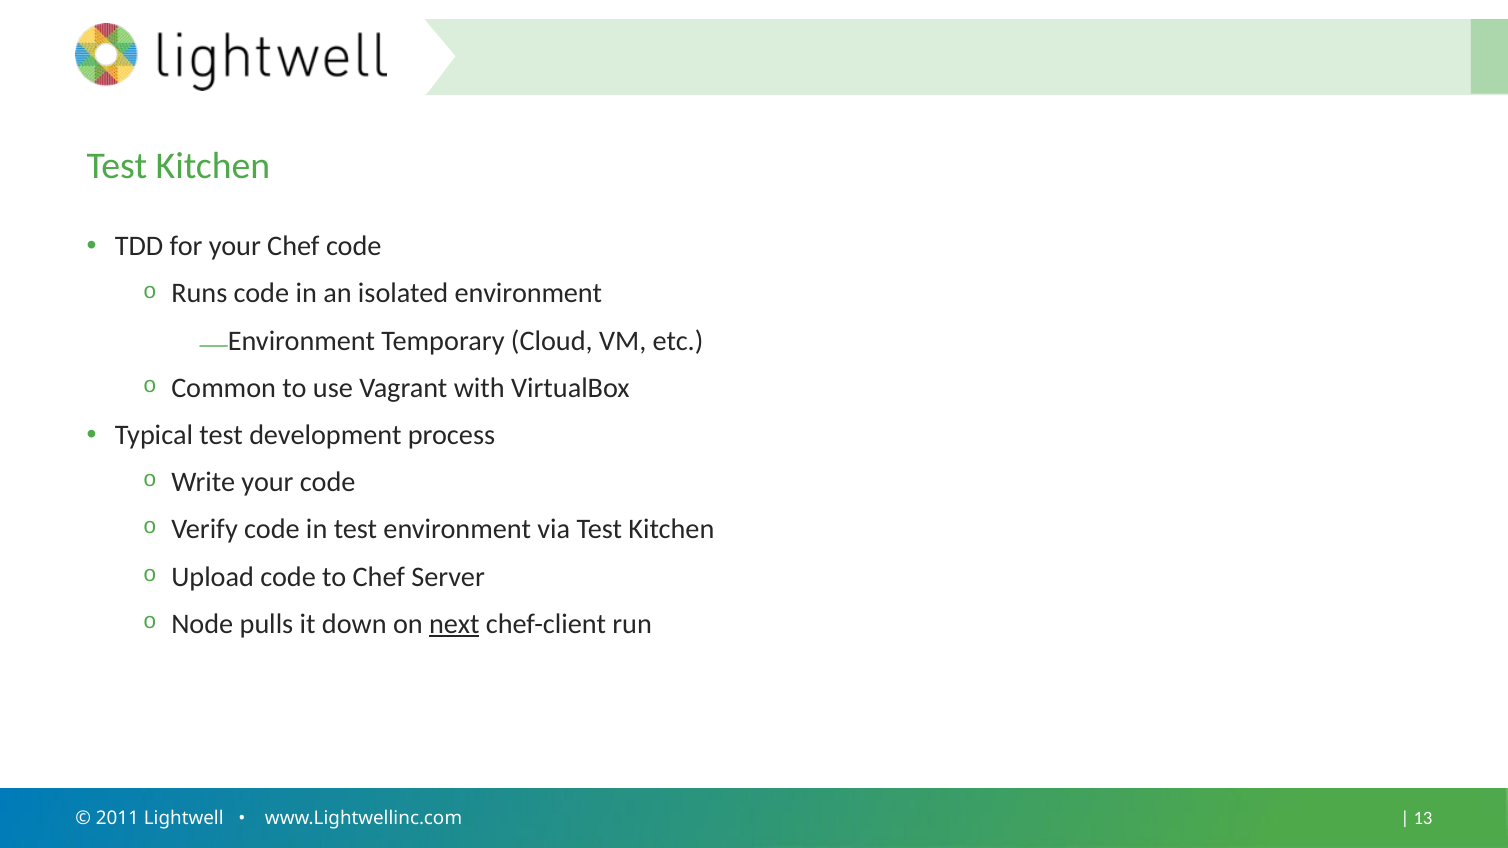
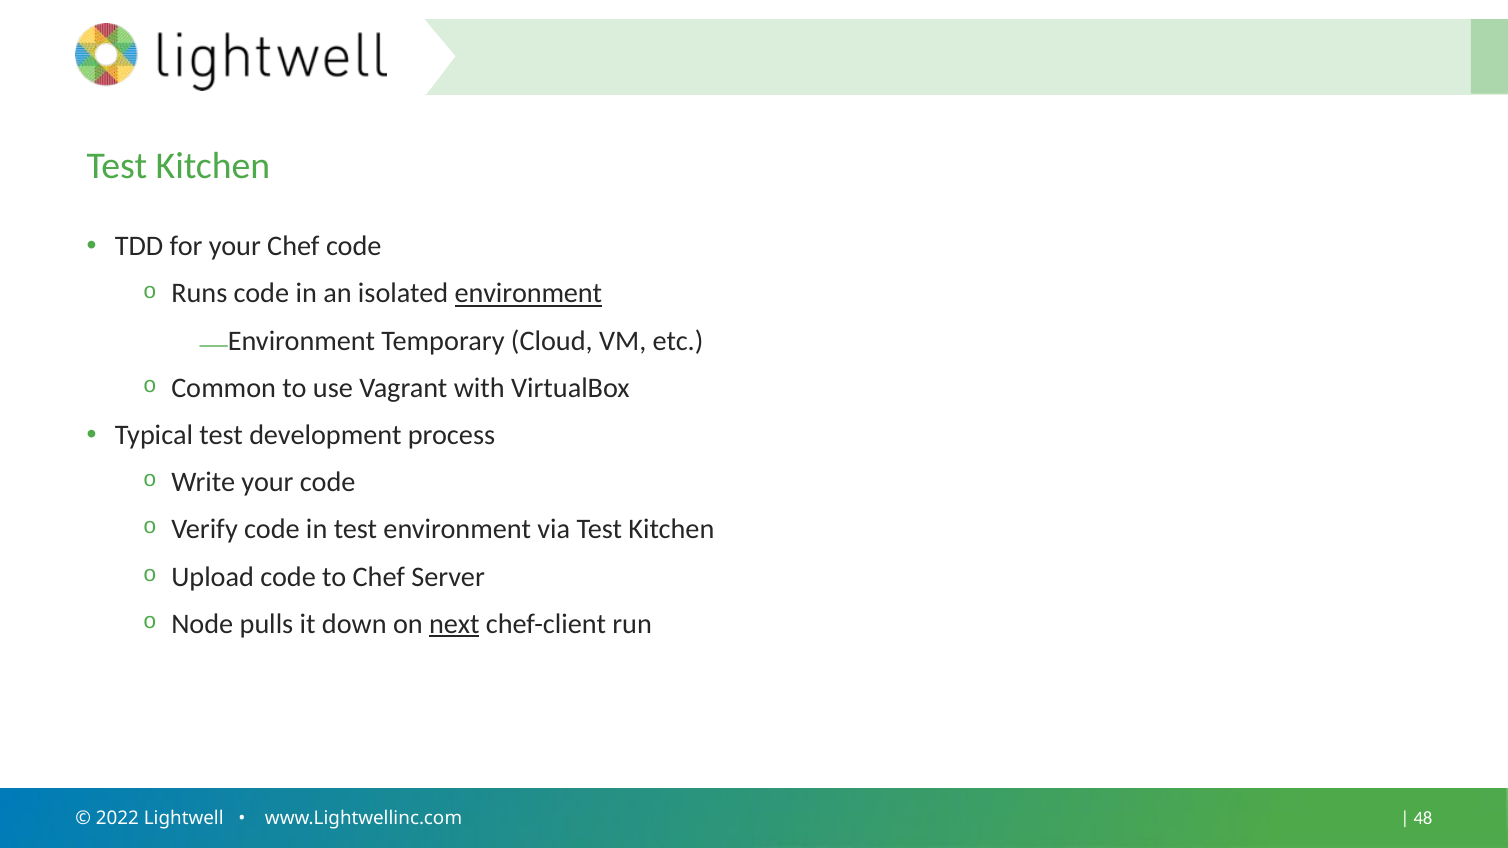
environment underline: none -> present (528, 294)
2011: 2011 -> 2022 (117, 819)
13: 13 -> 48 (1423, 819)
